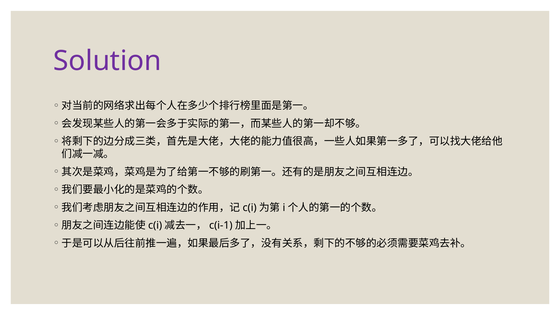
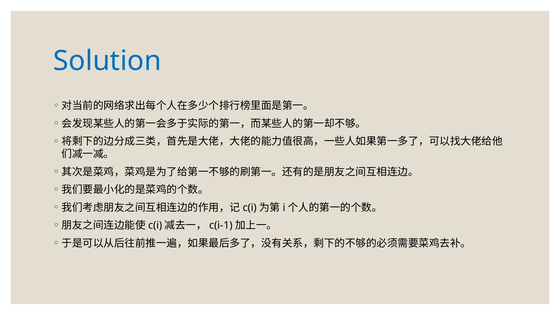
Solution colour: purple -> blue (107, 61)
